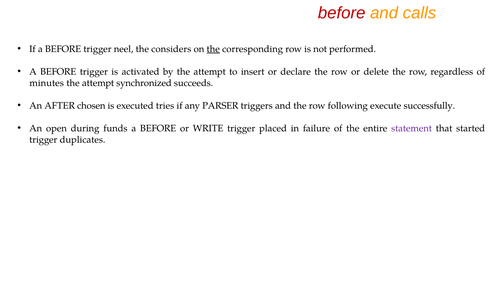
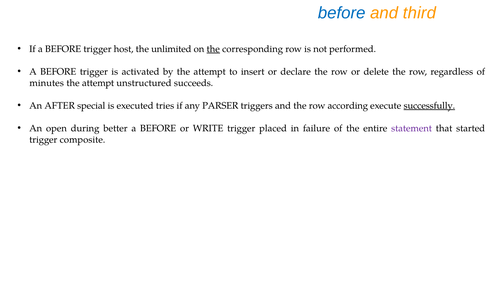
before colour: red -> blue (342, 13)
calls: calls -> third (419, 13)
neel: neel -> host (124, 49)
considers: considers -> unlimited (171, 49)
synchronized: synchronized -> unstructured (144, 83)
chosen: chosen -> special (91, 106)
following: following -> according (348, 106)
successfully underline: none -> present (429, 106)
funds: funds -> better (115, 128)
duplicates: duplicates -> composite (82, 140)
